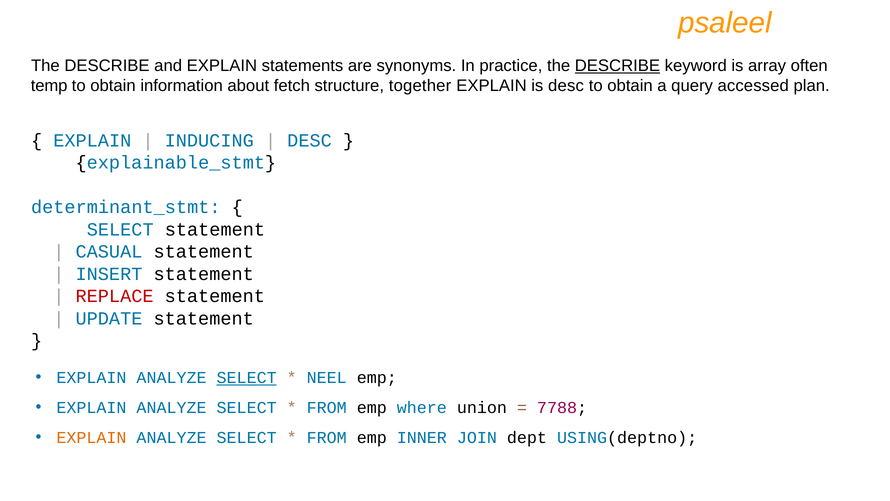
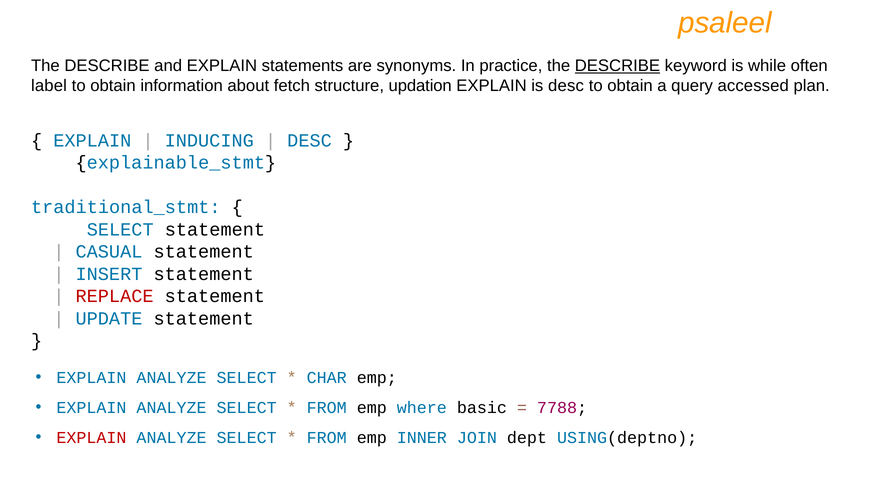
array: array -> while (767, 66)
temp: temp -> label (49, 86)
together: together -> updation (420, 86)
determinant_stmt: determinant_stmt -> traditional_stmt (126, 207)
SELECT underline: present -> none (247, 377)
NEEL: NEEL -> CHAR (327, 377)
union: union -> basic (482, 407)
EXPLAIN colour: orange -> red (91, 437)
